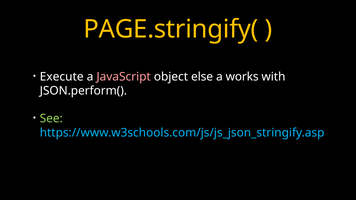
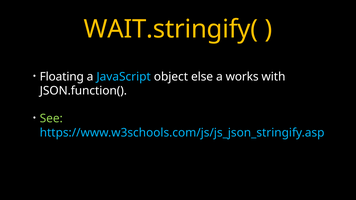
PAGE.stringify(: PAGE.stringify( -> WAIT.stringify( (171, 29)
Execute: Execute -> Floating (62, 77)
JavaScript colour: pink -> light blue (124, 77)
JSON.perform(: JSON.perform( -> JSON.function( (83, 91)
